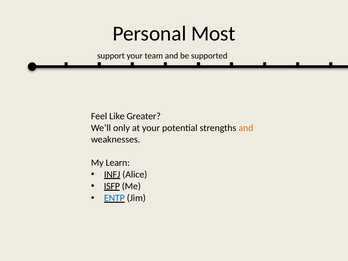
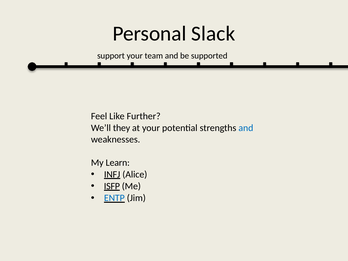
Most: Most -> Slack (213, 34)
Greater: Greater -> Further (144, 116)
only: only -> they (122, 128)
and colour: orange -> blue (246, 128)
